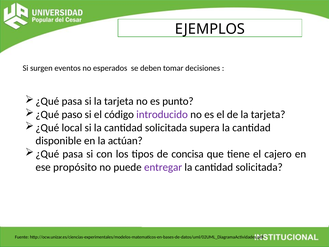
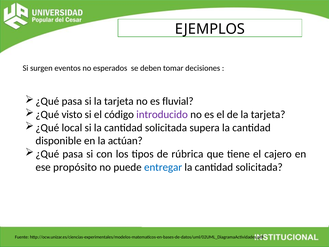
punto: punto -> fluvial (178, 101)
paso: paso -> visto (72, 114)
concisa: concisa -> rúbrica (187, 154)
entregar colour: purple -> blue (163, 167)
